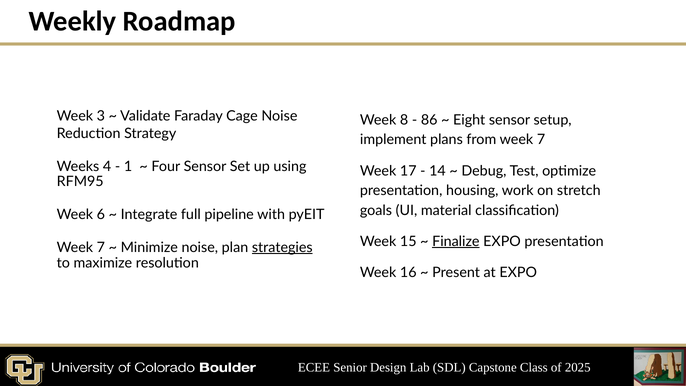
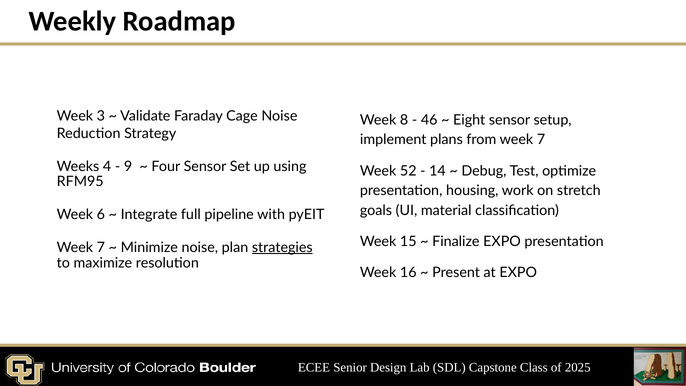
86: 86 -> 46 (429, 120)
1: 1 -> 9 (128, 166)
17: 17 -> 52 (408, 171)
Finalize underline: present -> none (456, 241)
